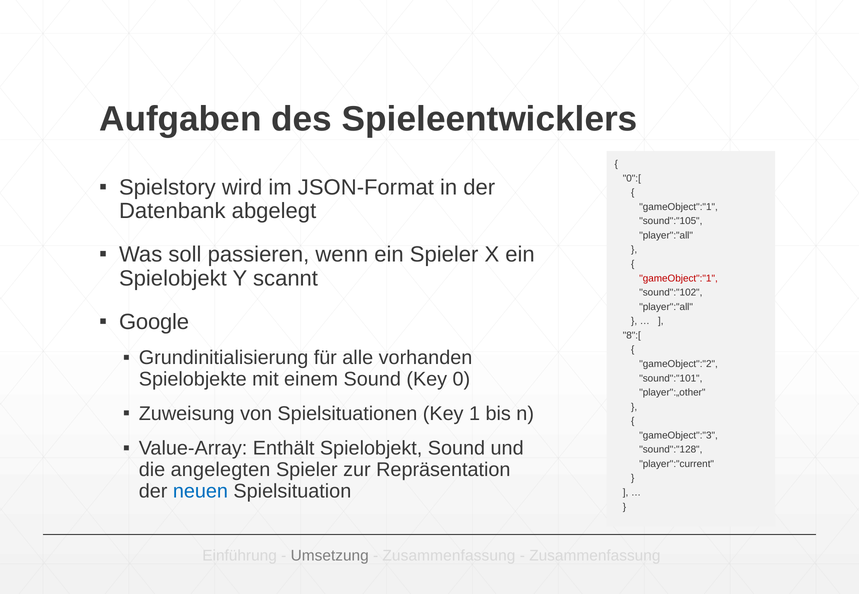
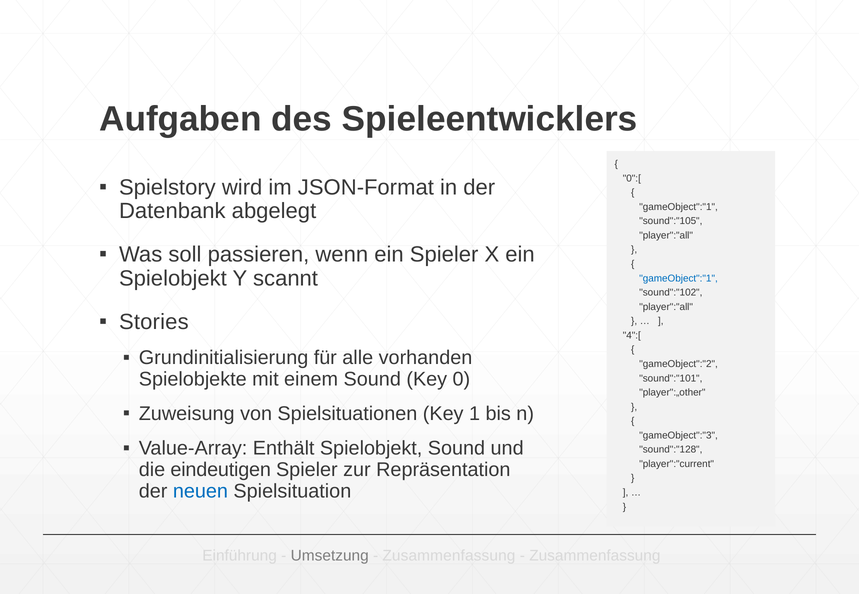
gameObject":"1 colour: red -> blue (679, 279)
Google: Google -> Stories (154, 322)
8":[: 8":[ -> 4":[ (632, 336)
angelegten: angelegten -> eindeutigen (221, 470)
